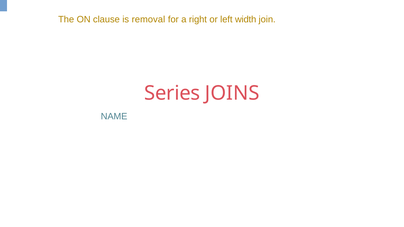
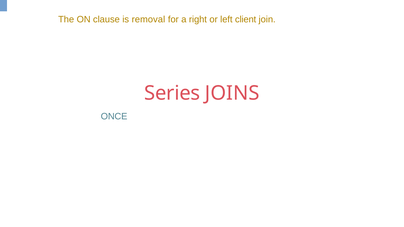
width: width -> client (246, 20)
NAME: NAME -> ONCE (114, 117)
